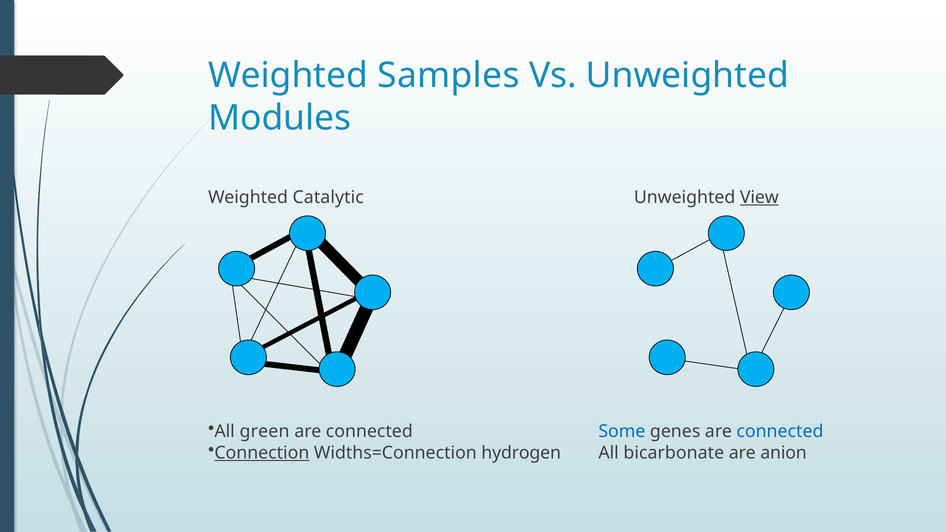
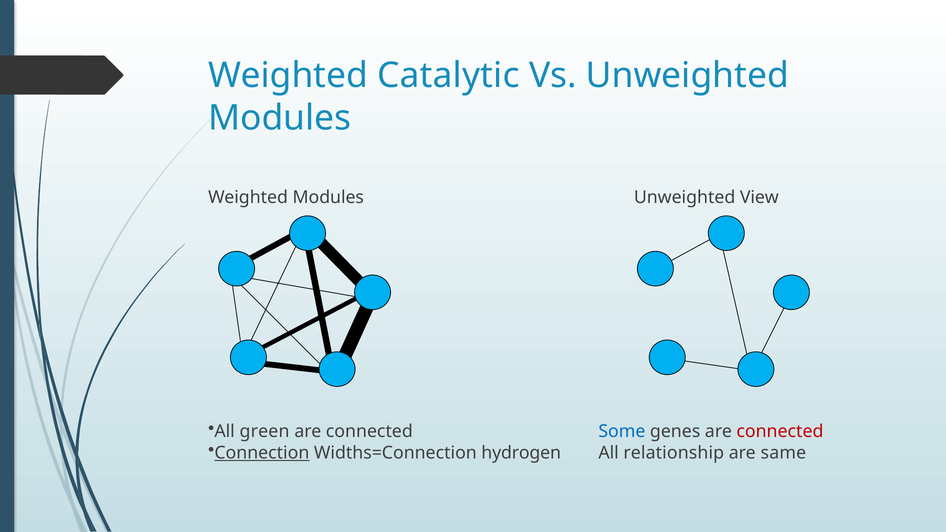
Samples: Samples -> Catalytic (448, 76)
Weighted Catalytic: Catalytic -> Modules (328, 197)
View underline: present -> none (759, 197)
connected colour: blue -> red (780, 432)
bicarbonate: bicarbonate -> relationship (674, 453)
anion: anion -> same (783, 453)
